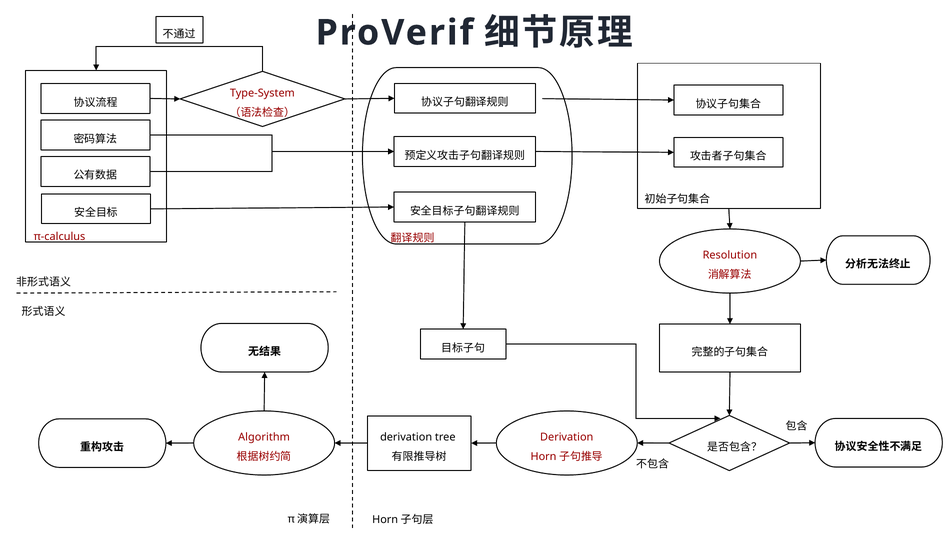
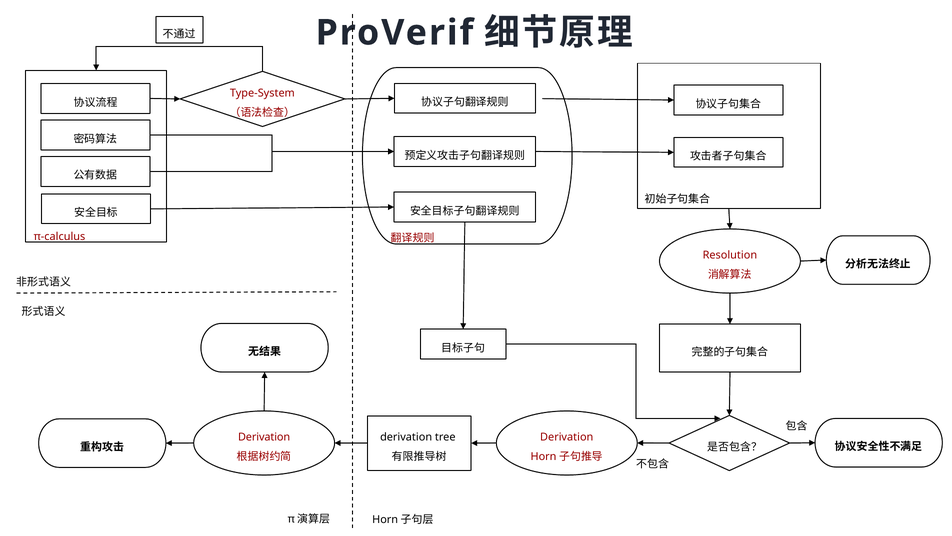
Algorithm: Algorithm -> Derivation (264, 437)
